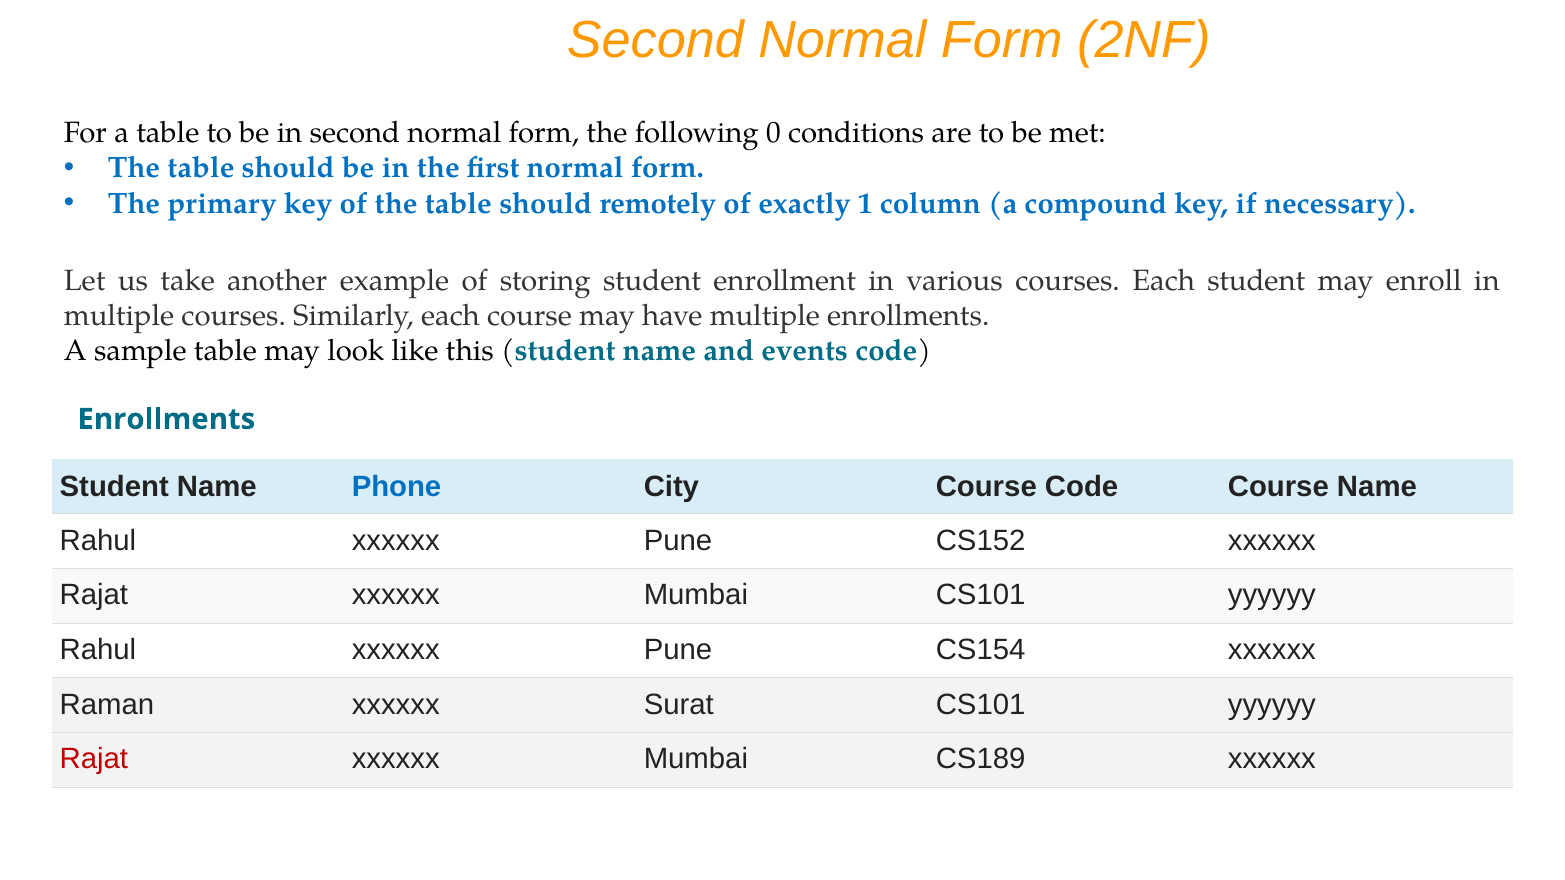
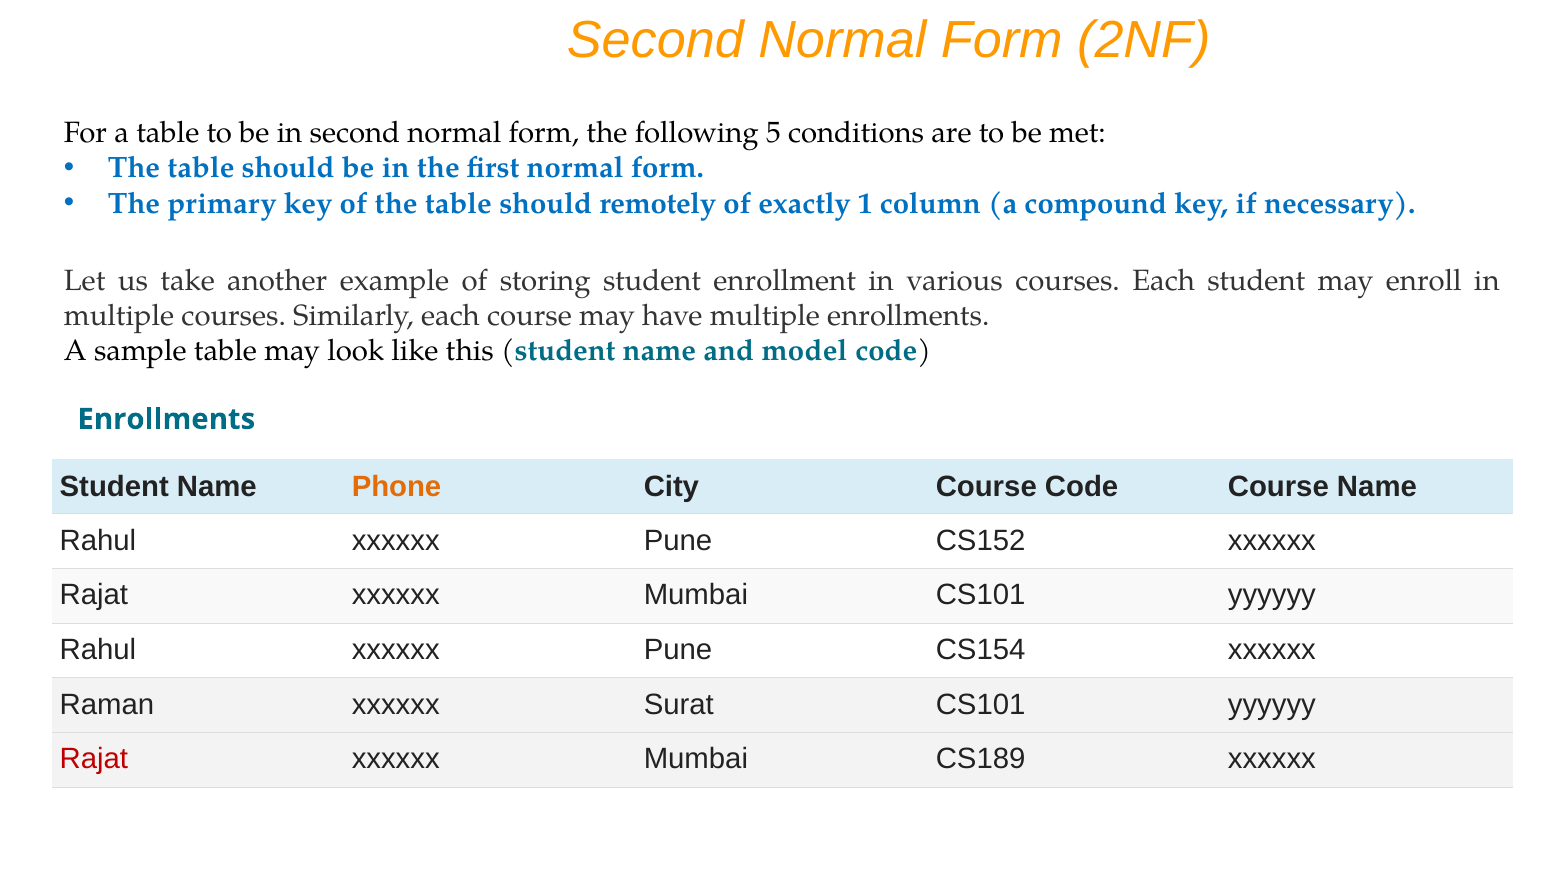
0: 0 -> 5 (773, 133)
events: events -> model (805, 351)
Phone colour: blue -> orange (396, 487)
